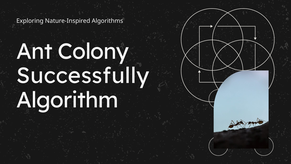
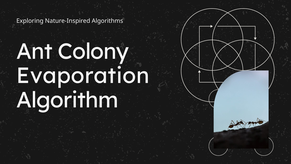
Successfully: Successfully -> Evaporation (83, 76)
